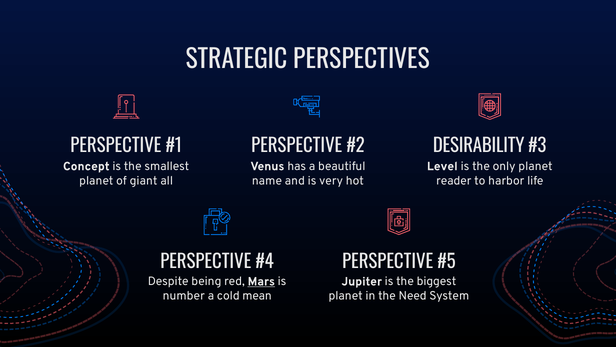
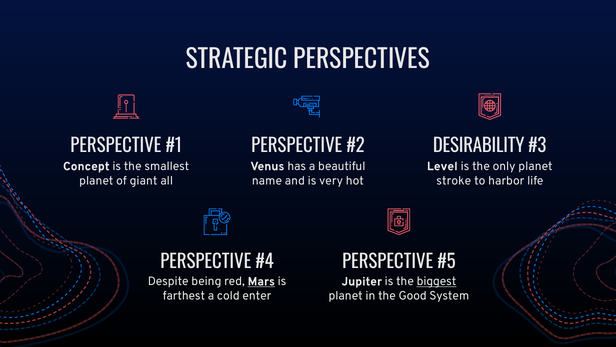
reader: reader -> stroke (454, 180)
biggest underline: none -> present (437, 281)
number: number -> farthest (184, 295)
mean: mean -> enter (257, 295)
Need: Need -> Good (413, 295)
